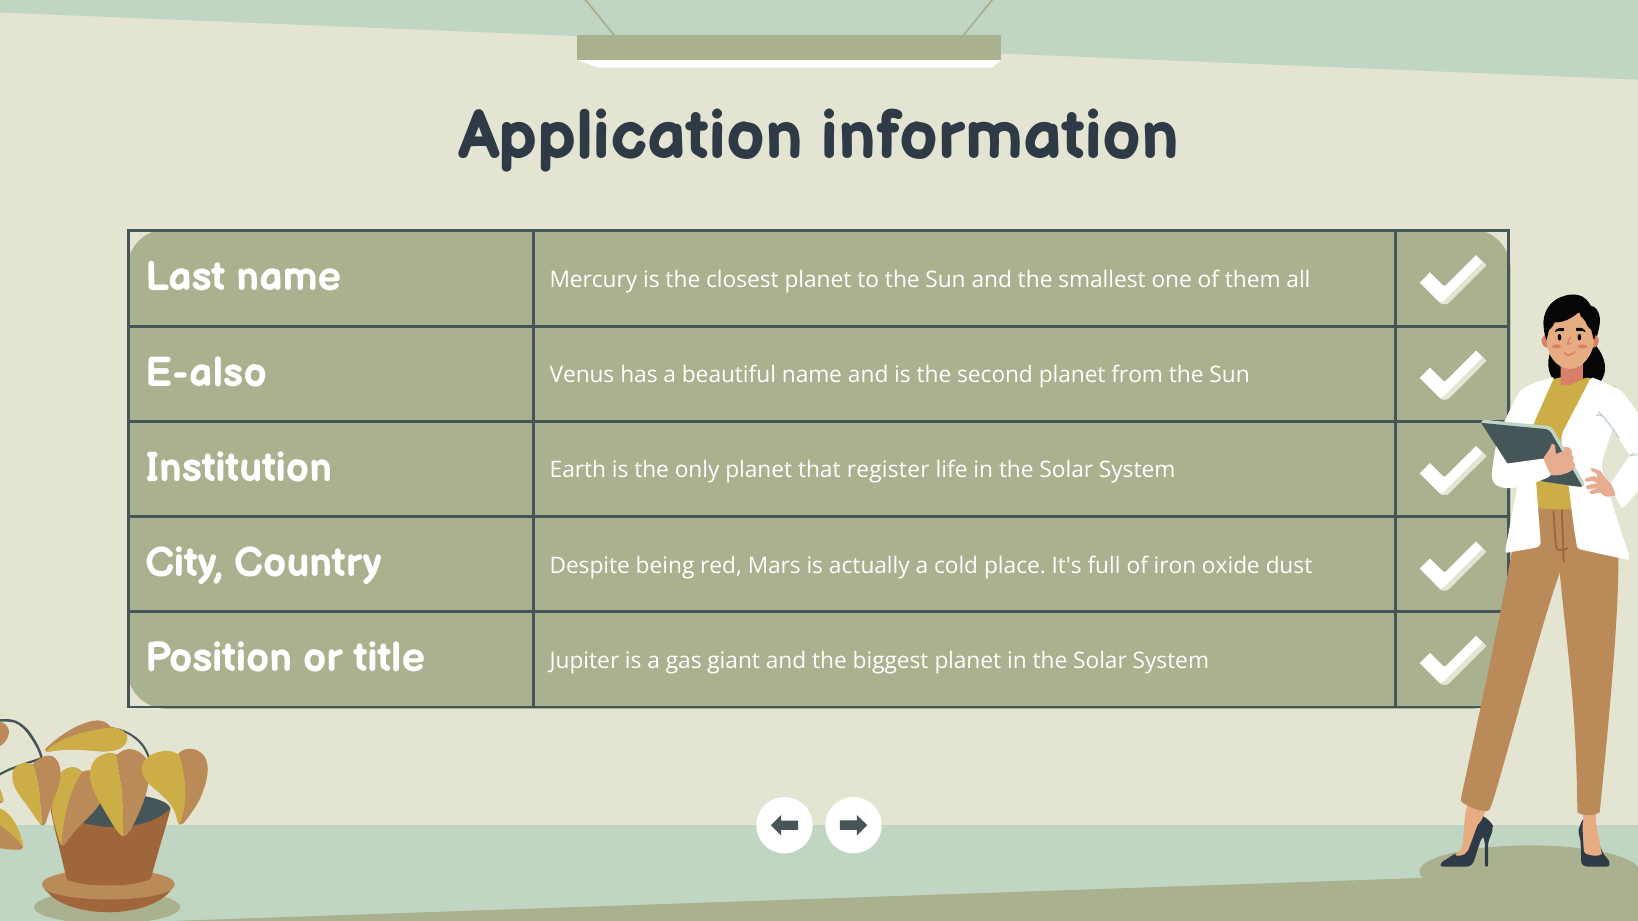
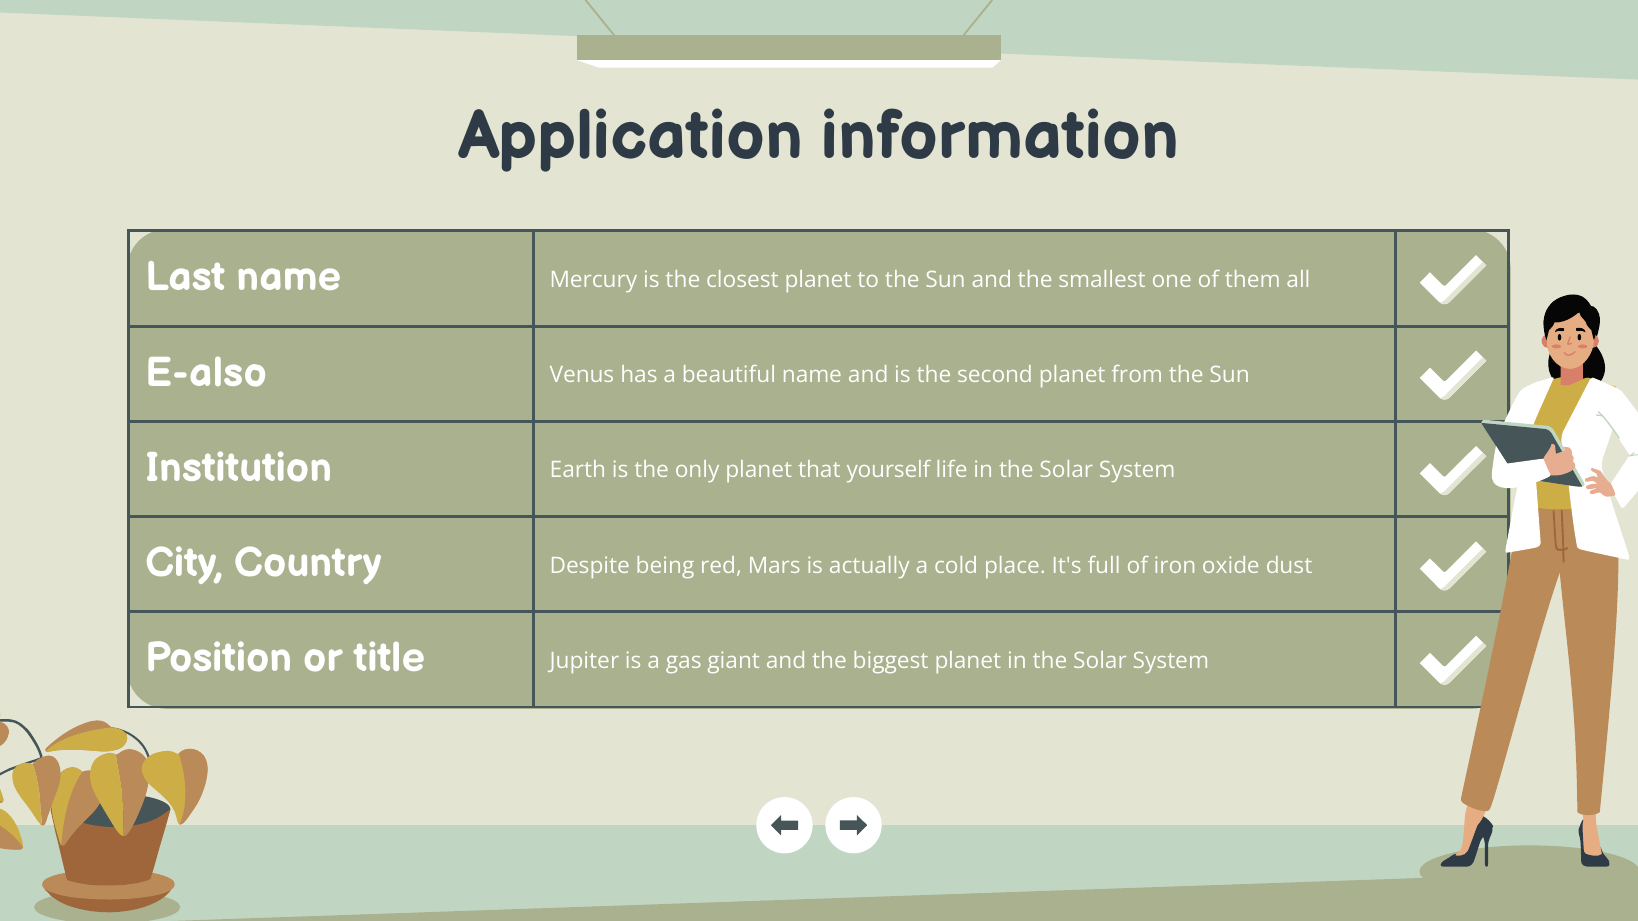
register: register -> yourself (888, 471)
